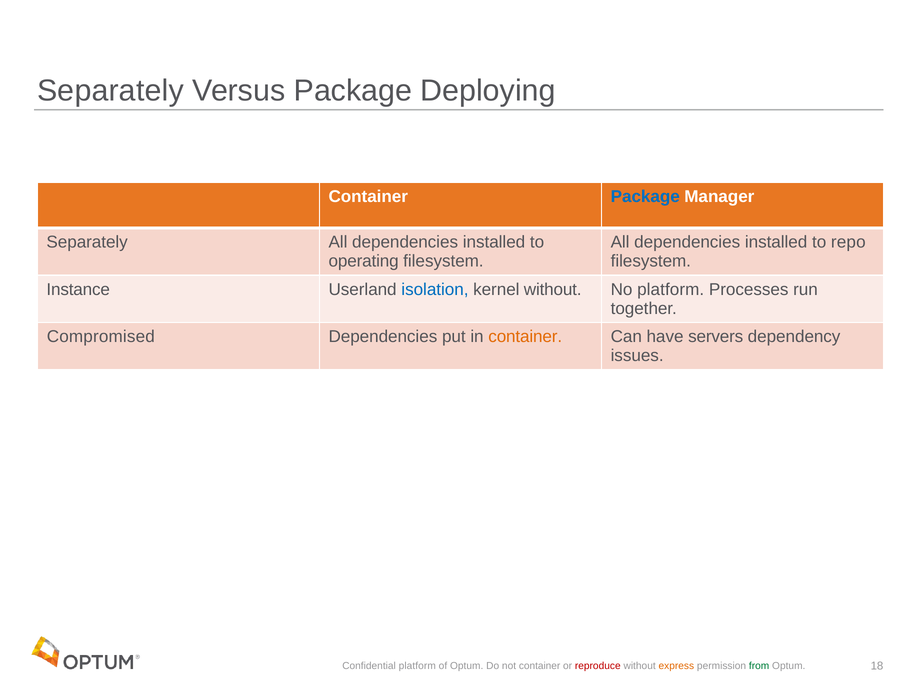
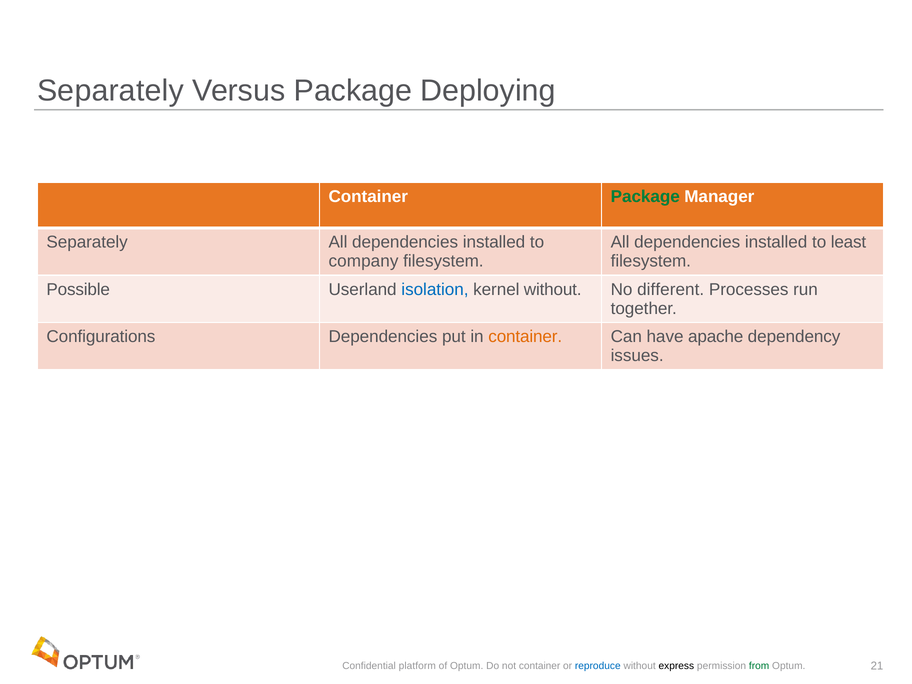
Package colour: blue -> green (645, 197)
repo: repo -> least (848, 242)
operating: operating -> company (364, 261)
Instance: Instance -> Possible (78, 290)
No platform: platform -> different (671, 290)
Compromised: Compromised -> Configurations (101, 337)
servers: servers -> apache (716, 337)
reproduce colour: red -> blue (598, 666)
express colour: orange -> black (676, 666)
18: 18 -> 21 (877, 666)
